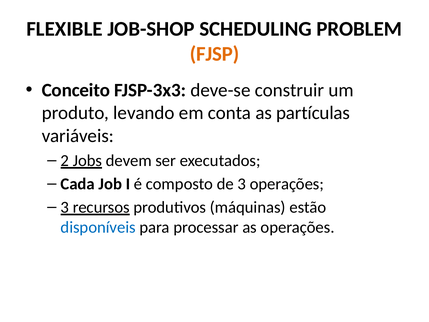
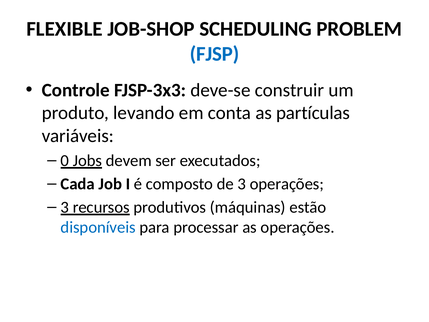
FJSP colour: orange -> blue (215, 54)
Conceito: Conceito -> Controle (76, 90)
2: 2 -> 0 (65, 160)
